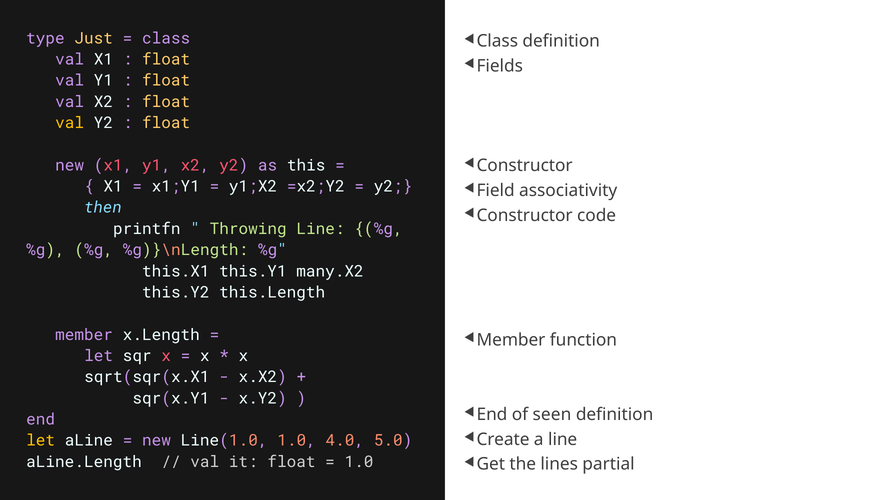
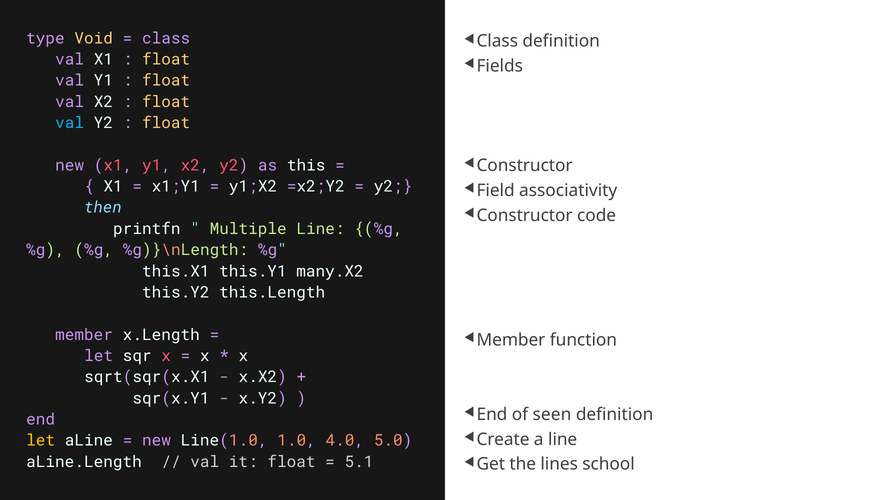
Just: Just -> Void (94, 38)
val colour: yellow -> light blue (70, 123)
Throwing: Throwing -> Multiple (248, 229)
1.0: 1.0 -> 5.1 (359, 461)
partial: partial -> school (609, 464)
